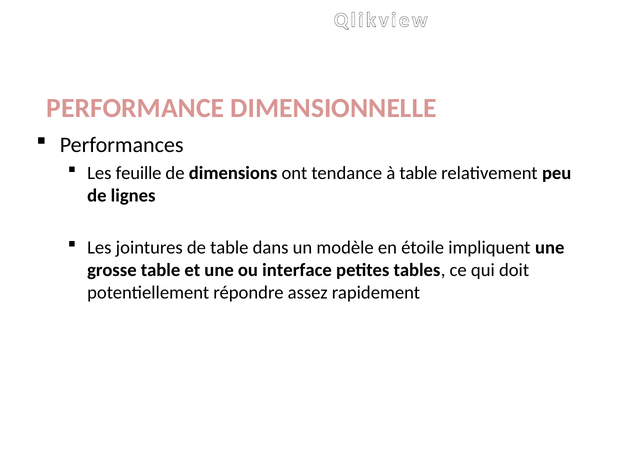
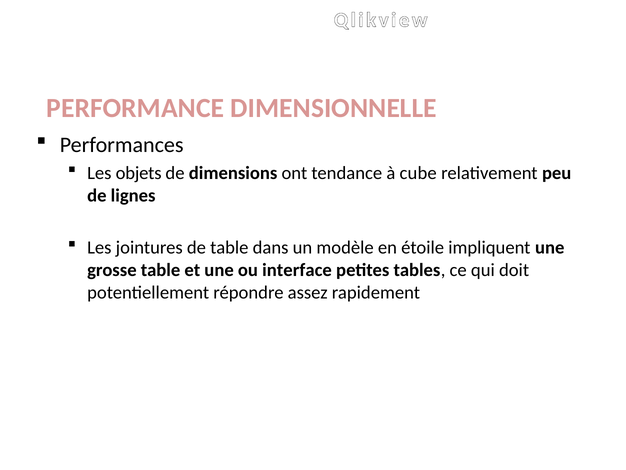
feuille: feuille -> objets (139, 173)
à table: table -> cube (418, 173)
